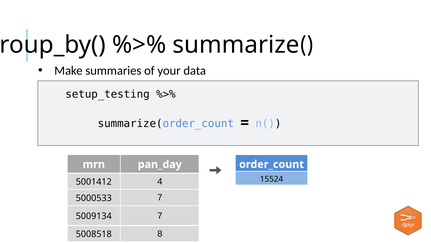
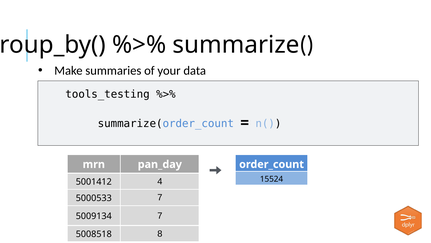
setup_testing: setup_testing -> tools_testing (108, 94)
